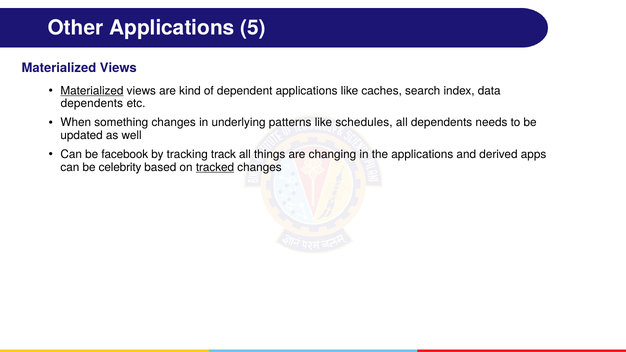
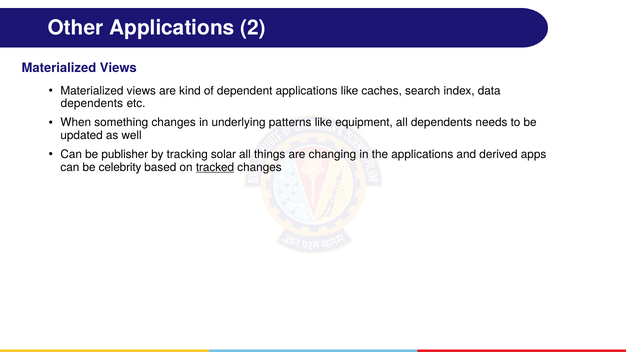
5: 5 -> 2 (253, 28)
Materialized underline: present -> none (92, 91)
schedules: schedules -> equipment (364, 123)
facebook: facebook -> publisher (125, 155)
track: track -> solar (223, 155)
